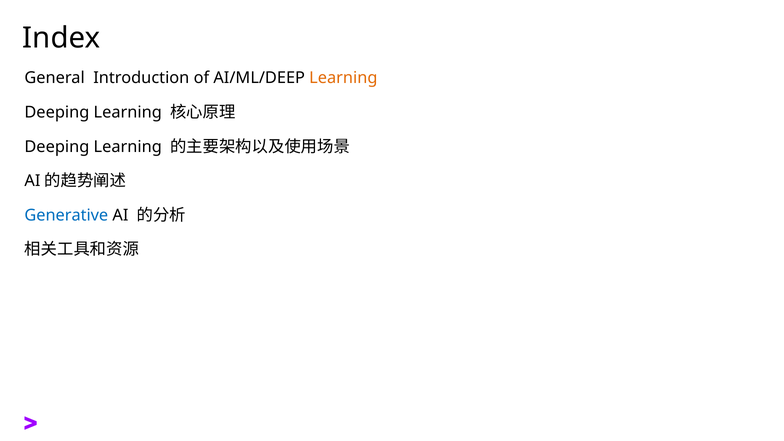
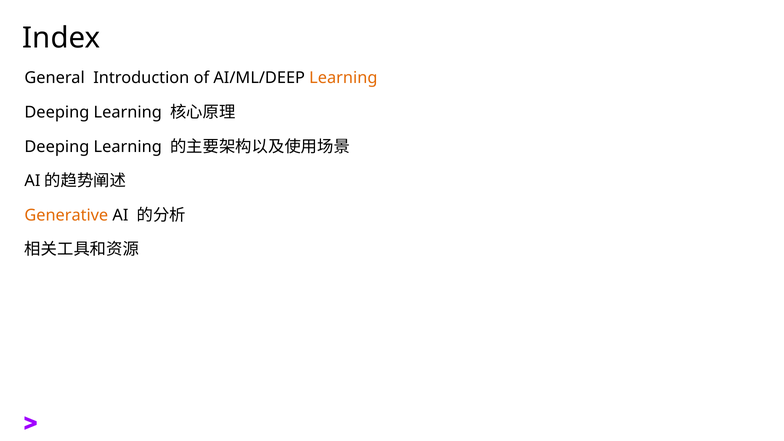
Generative colour: blue -> orange (66, 215)
